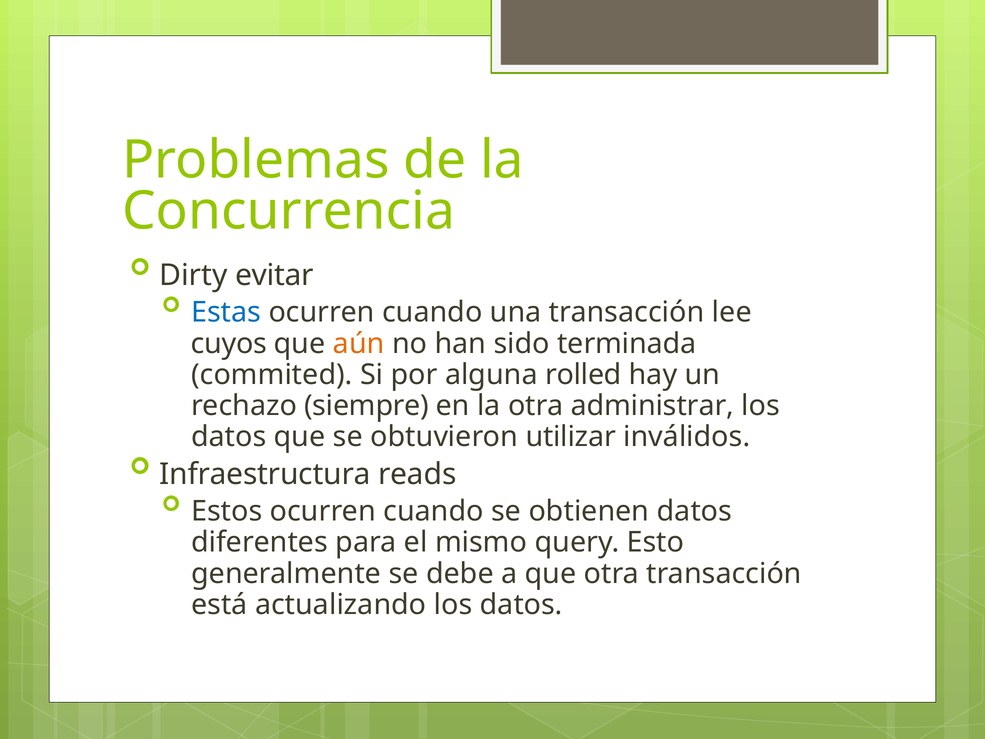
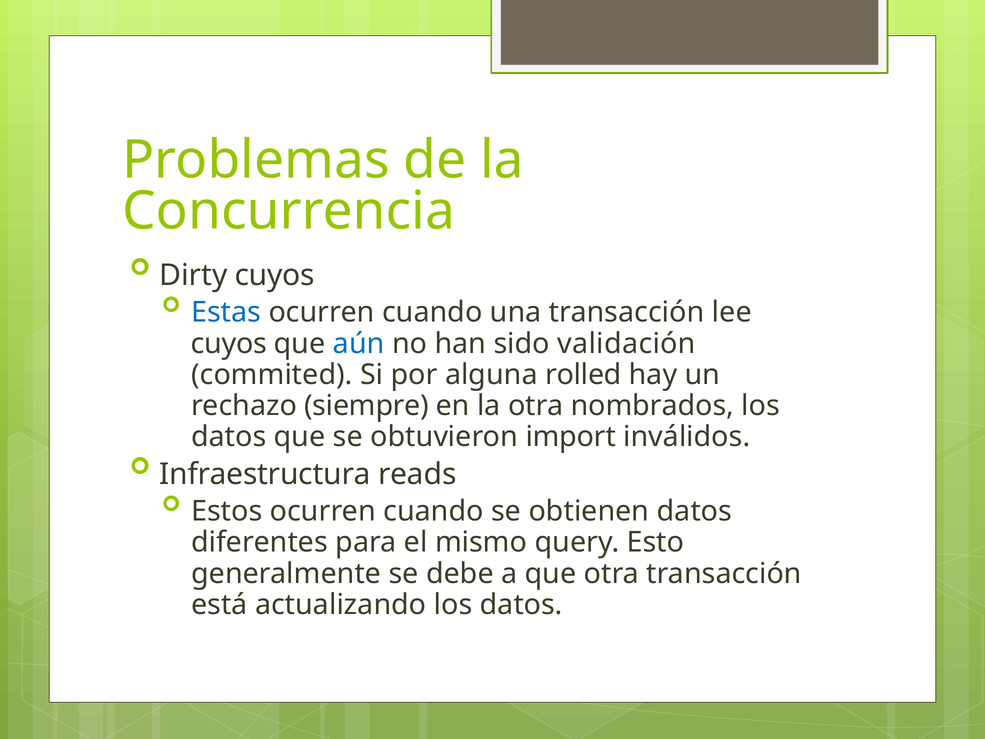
Dirty evitar: evitar -> cuyos (275, 275)
aún colour: orange -> blue (359, 343)
terminada: terminada -> validación (627, 343)
administrar: administrar -> nombrados (652, 405)
utilizar: utilizar -> import (571, 436)
